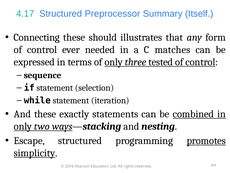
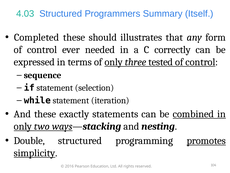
4.17: 4.17 -> 4.03 (25, 14)
Preprocessor: Preprocessor -> Programmers (112, 14)
Connecting: Connecting -> Completed (37, 37)
matches: matches -> correctly (173, 50)
Escape: Escape -> Double (29, 140)
